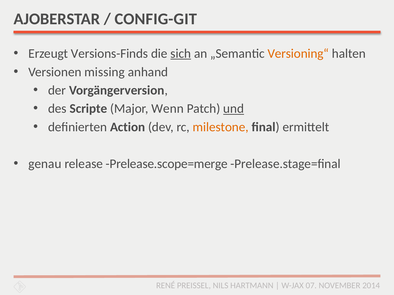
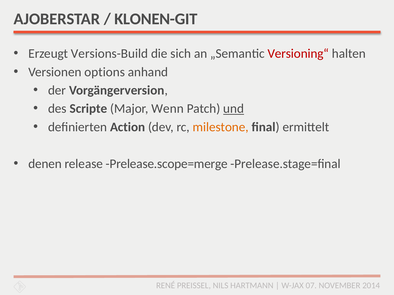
CONFIG-GIT: CONFIG-GIT -> KLONEN-GIT (156, 19)
Versions-Finds: Versions-Finds -> Versions-Build (109, 54)
sich underline: present -> none (181, 54)
Versioning“ colour: orange -> red (298, 54)
missing: missing -> options (105, 72)
genau: genau -> denen (45, 164)
